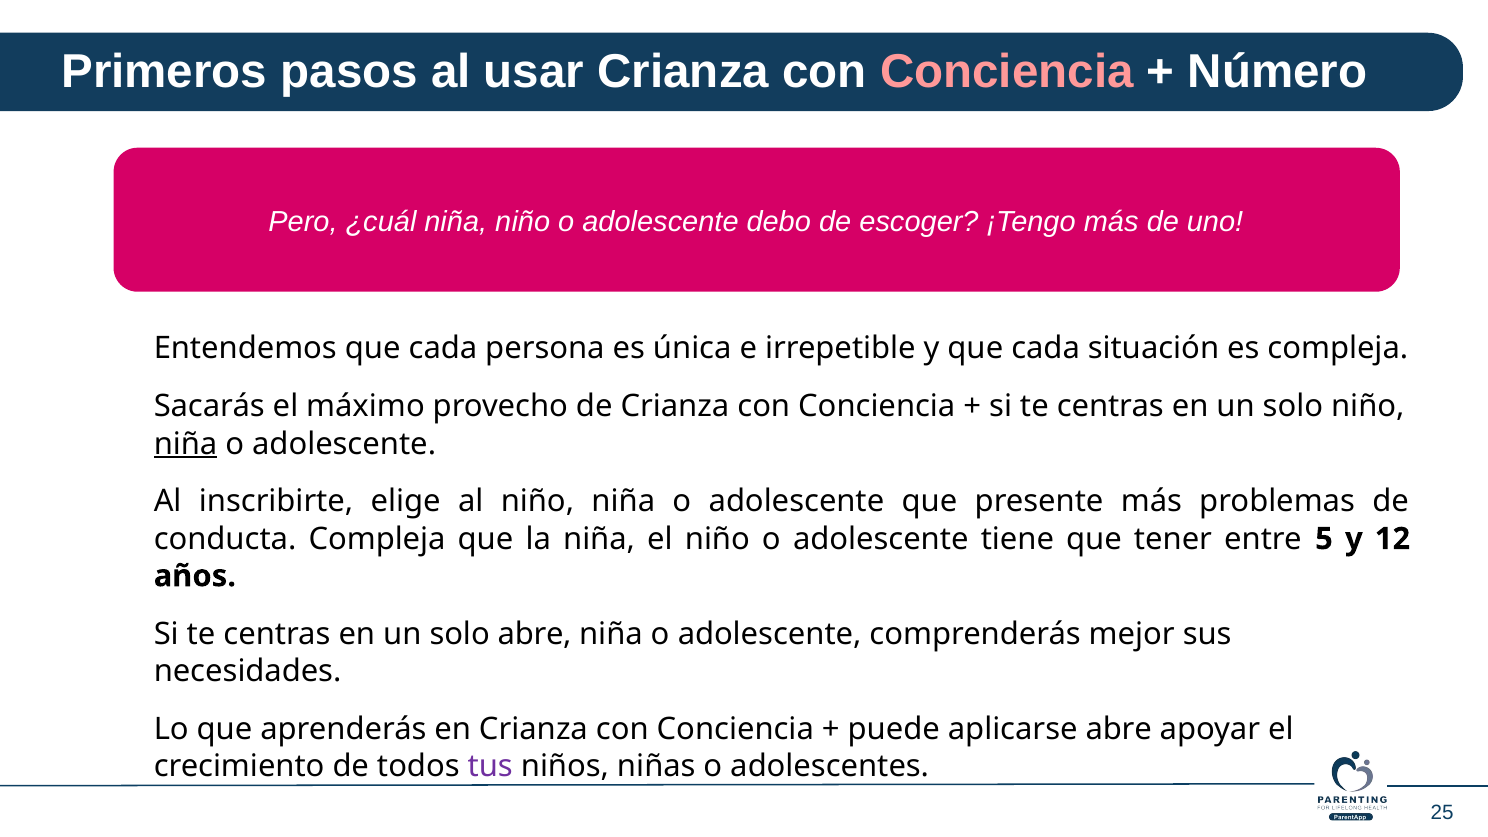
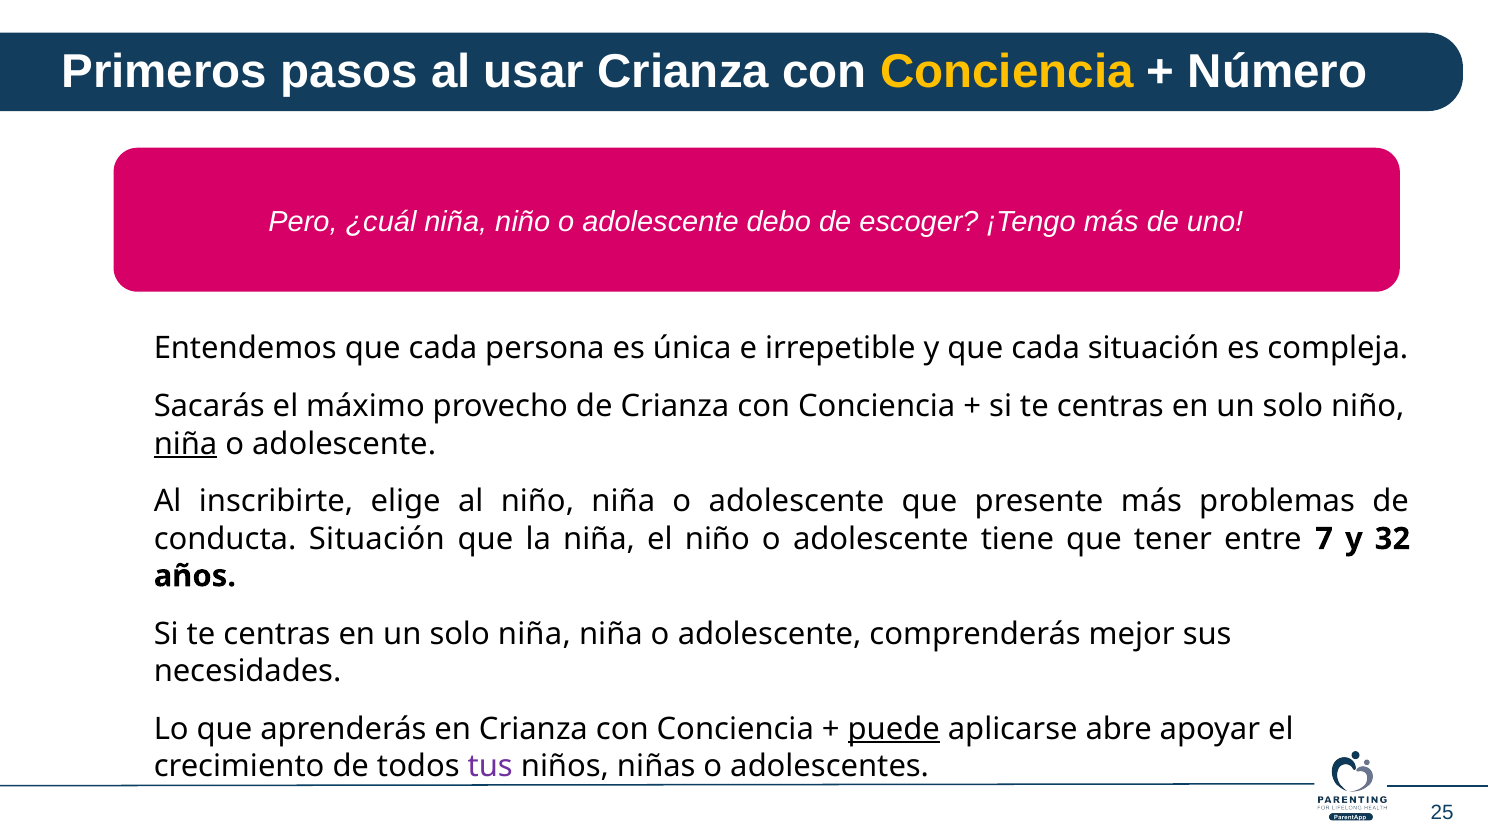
Conciencia colour: pink -> yellow (1007, 71)
conducta Compleja: Compleja -> Situación (377, 539)
5: 5 -> 7 (1324, 539)
12: 12 -> 32 (1392, 539)
solo abre: abre -> niña (534, 634)
puede underline: none -> present (894, 729)
